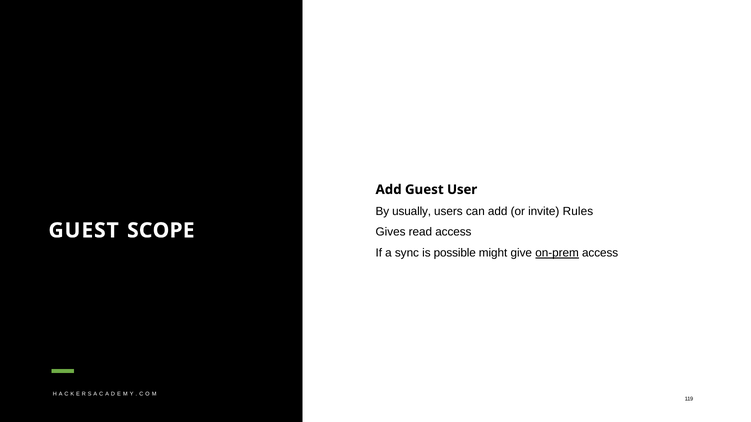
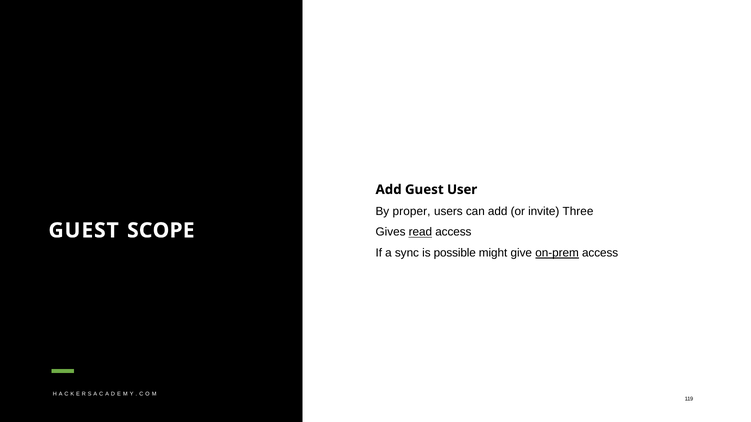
usually: usually -> proper (412, 211)
Rules: Rules -> Three (578, 211)
read underline: none -> present (420, 232)
